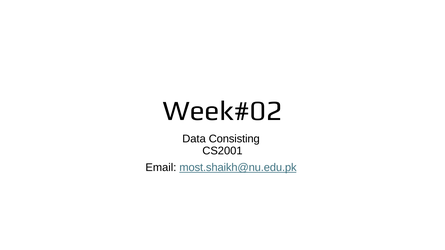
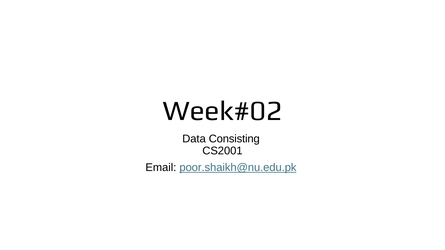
most.shaikh@nu.edu.pk: most.shaikh@nu.edu.pk -> poor.shaikh@nu.edu.pk (238, 168)
